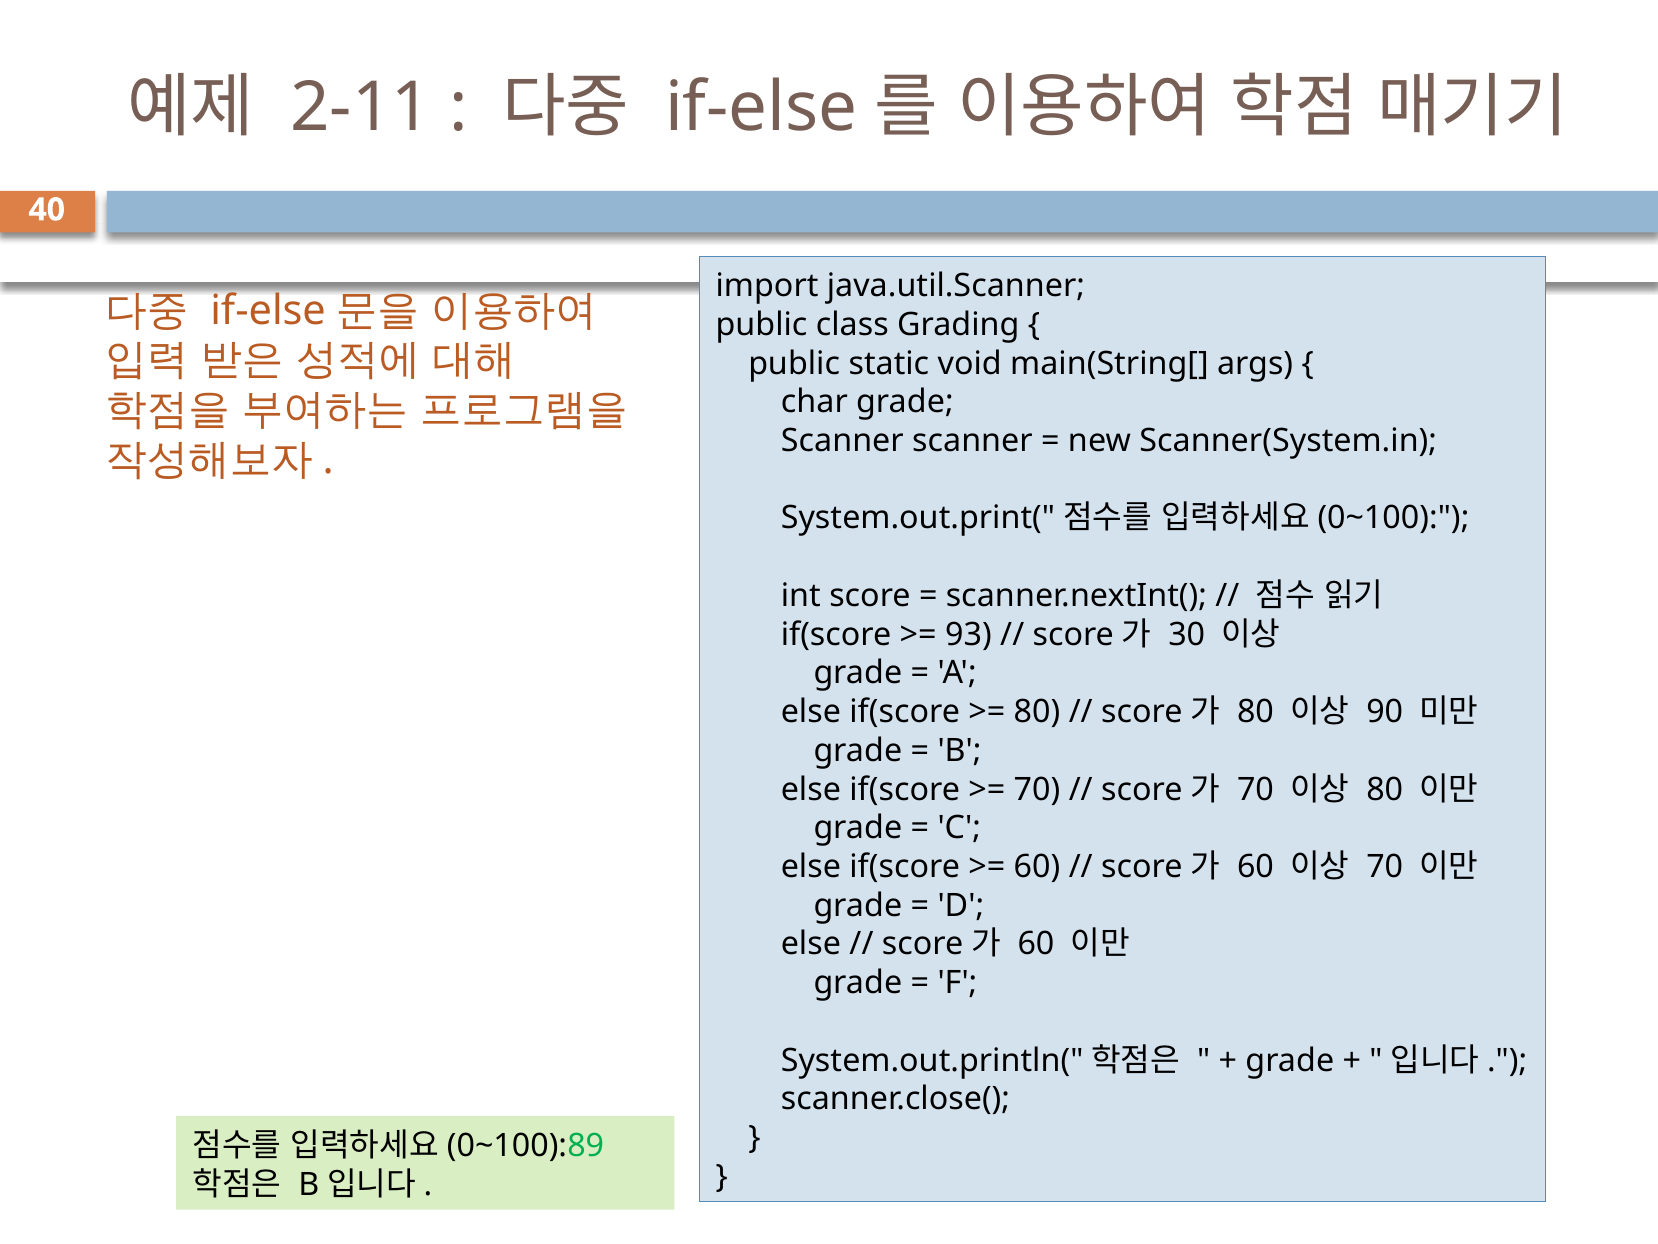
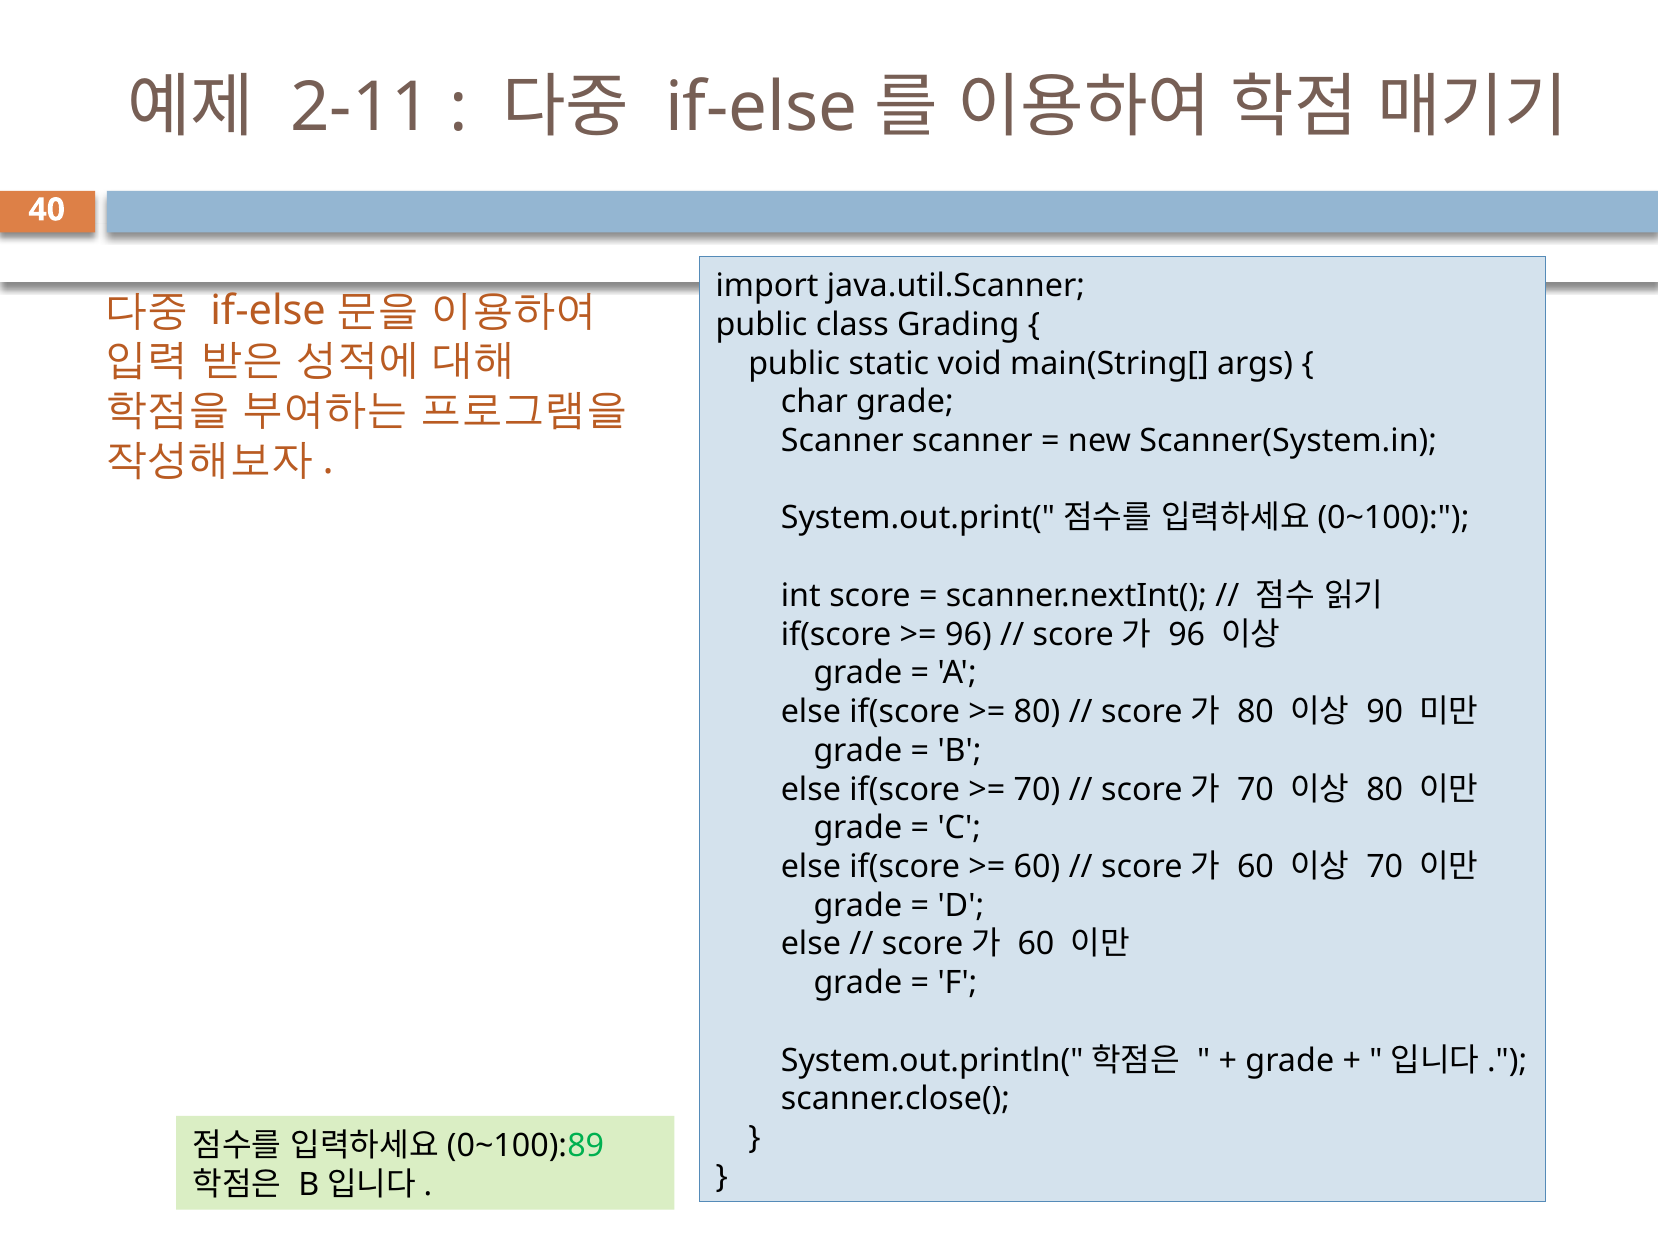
93: 93 -> 96 (968, 634)
30: 30 -> 96 (1187, 634)
